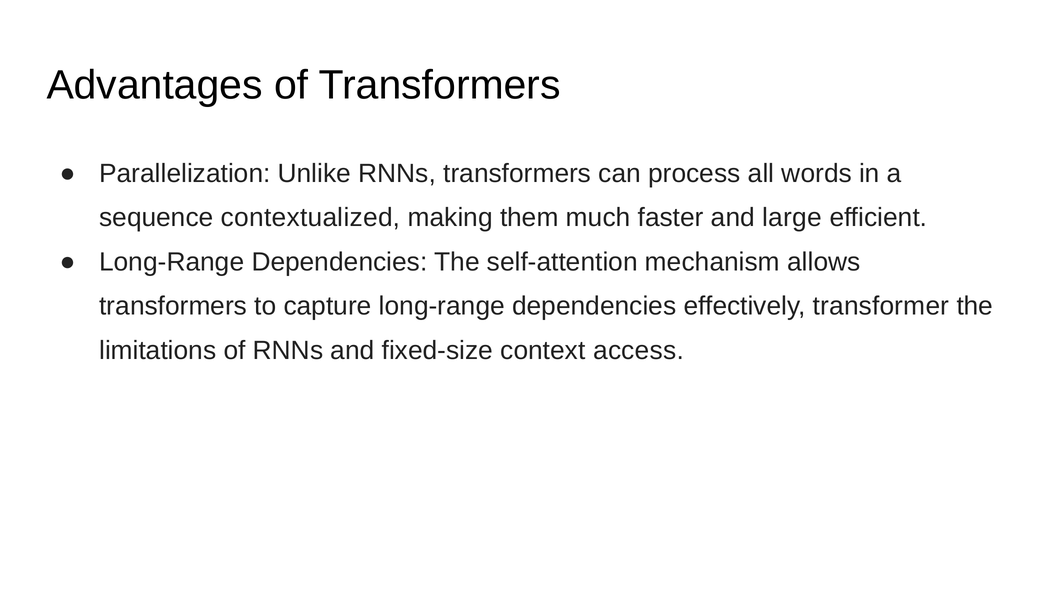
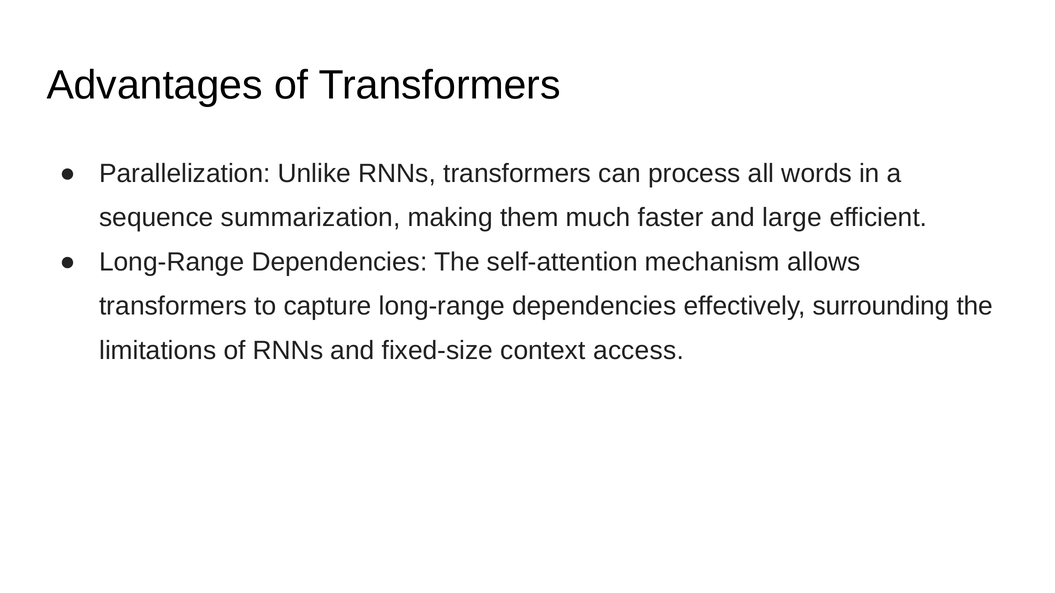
contextualized: contextualized -> summarization (311, 218)
transformer: transformer -> surrounding (881, 306)
